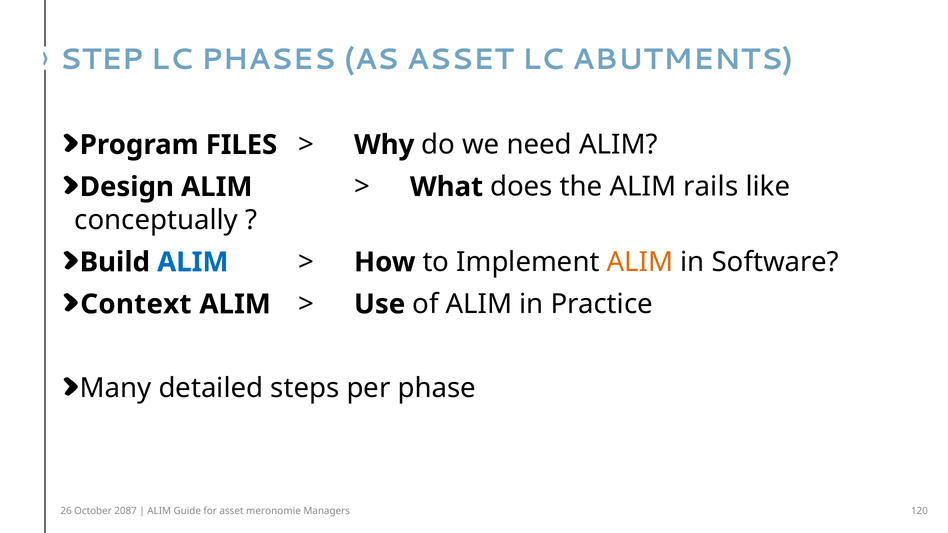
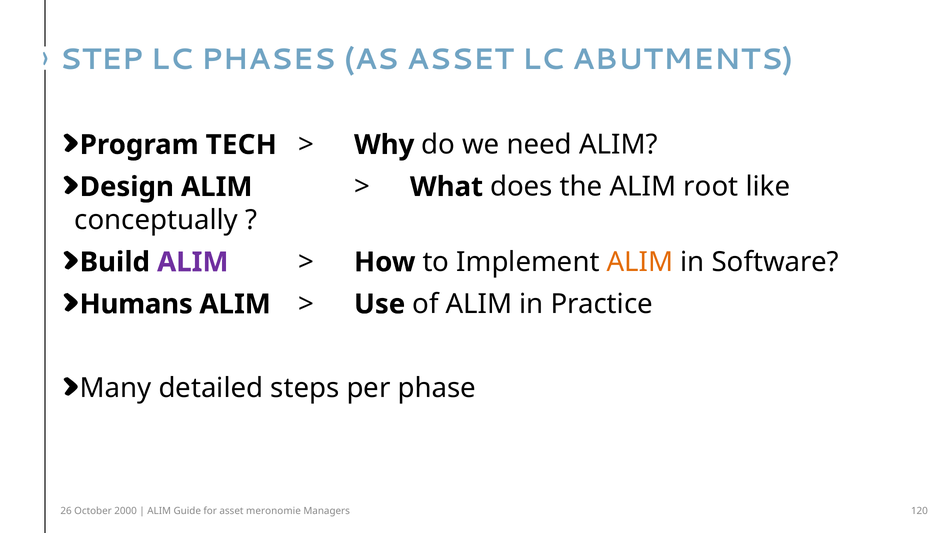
FILES: FILES -> TECH (241, 145)
rails: rails -> root (711, 187)
ALIM colour: blue -> purple (193, 262)
Context: Context -> Humans (136, 304)
2087: 2087 -> 2000 (126, 511)
